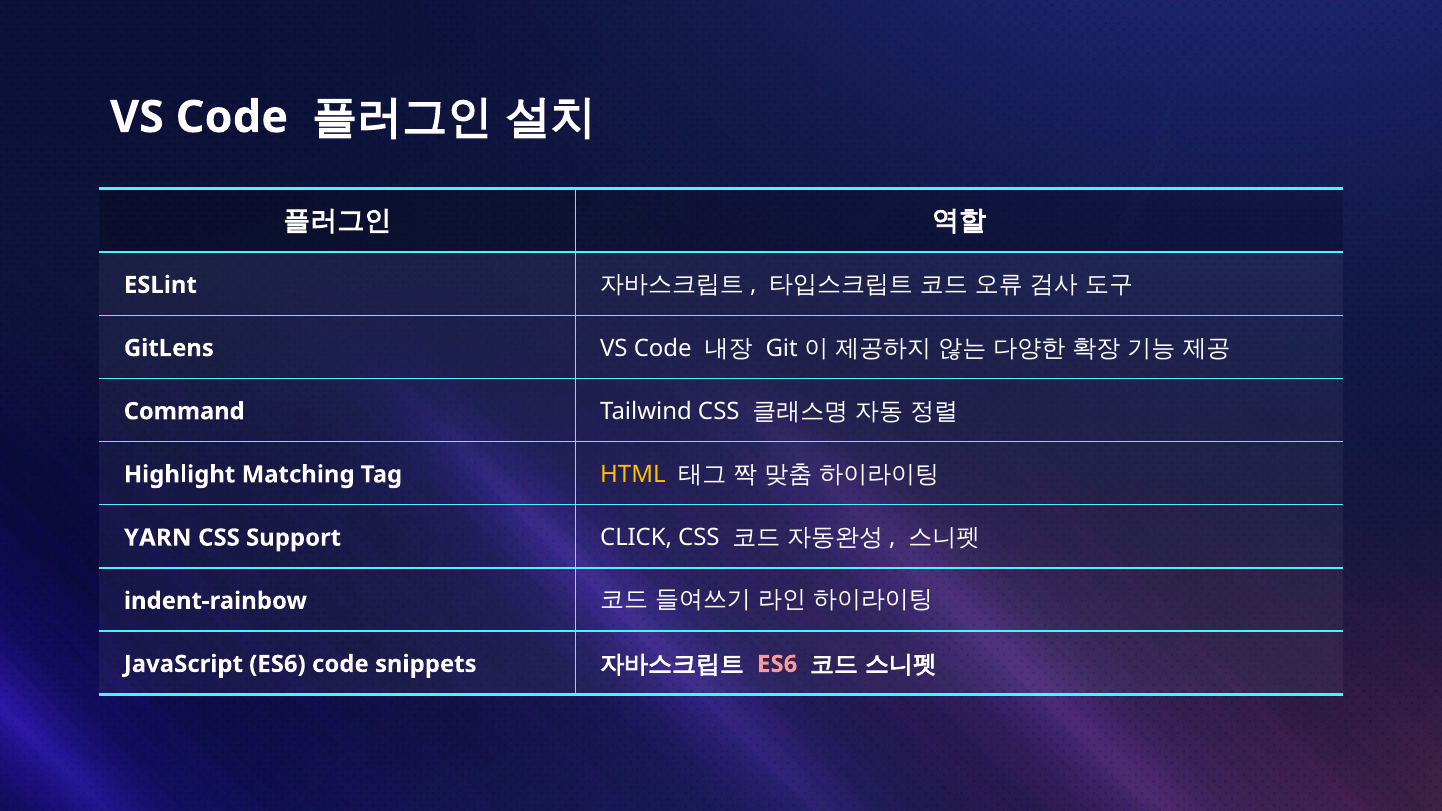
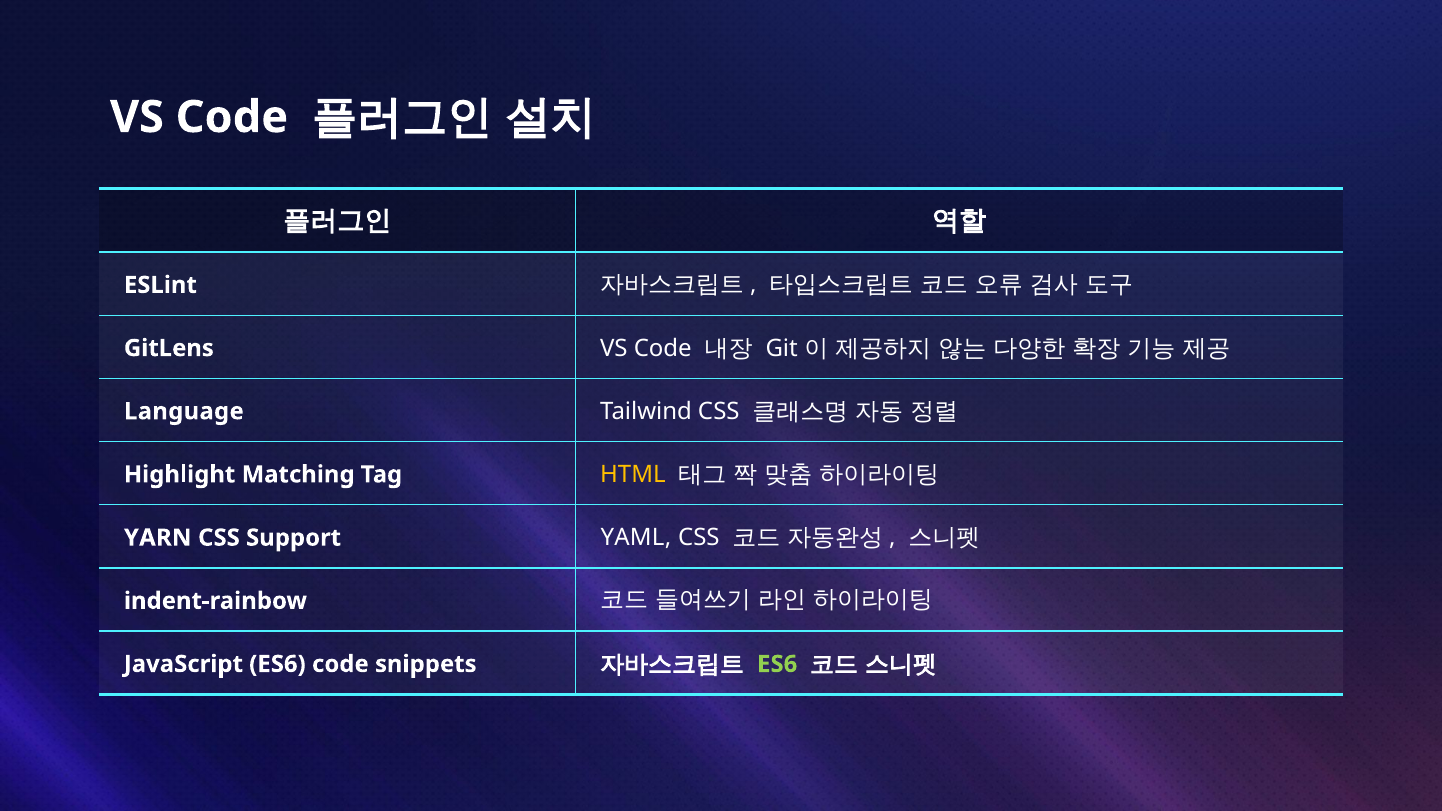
Command: Command -> Language (184, 411)
CLICK: CLICK -> YAML (636, 538)
ES6 colour: pink -> light green (777, 664)
